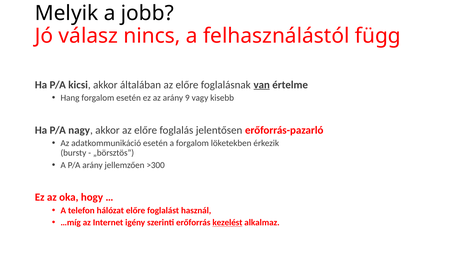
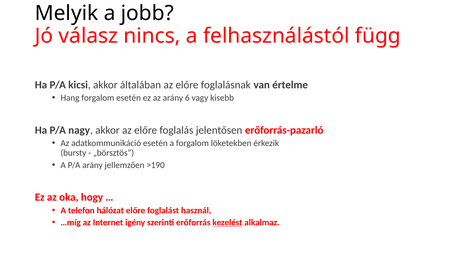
van underline: present -> none (262, 85)
9: 9 -> 6 (187, 98)
>300: >300 -> >190 (156, 165)
